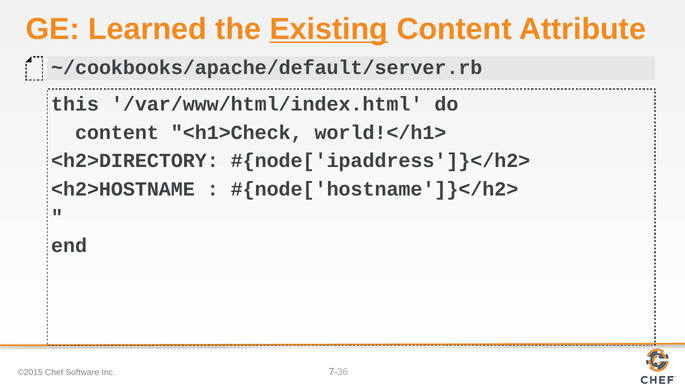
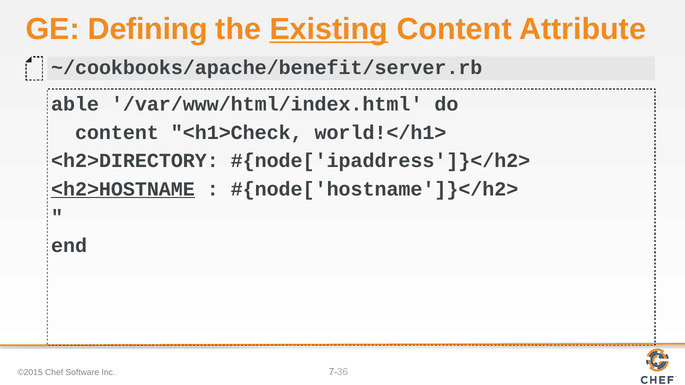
Learned: Learned -> Defining (148, 29)
~/cookbooks/apache/default/server.rb: ~/cookbooks/apache/default/server.rb -> ~/cookbooks/apache/benefit/server.rb (267, 68)
this: this -> able (75, 104)
<h2>HOSTNAME underline: none -> present (123, 189)
